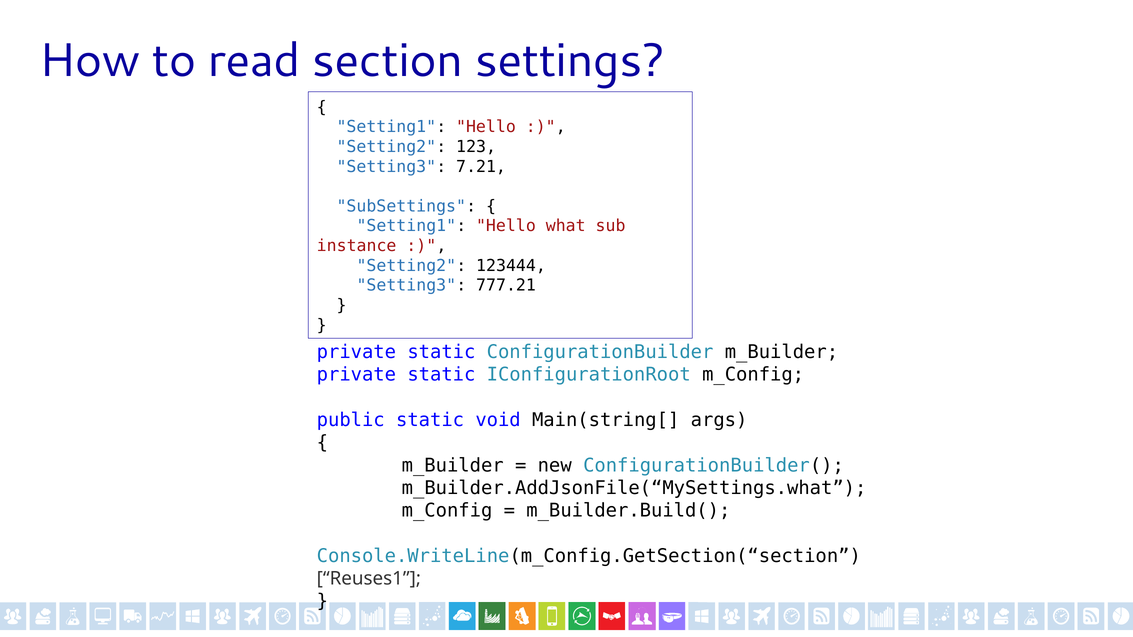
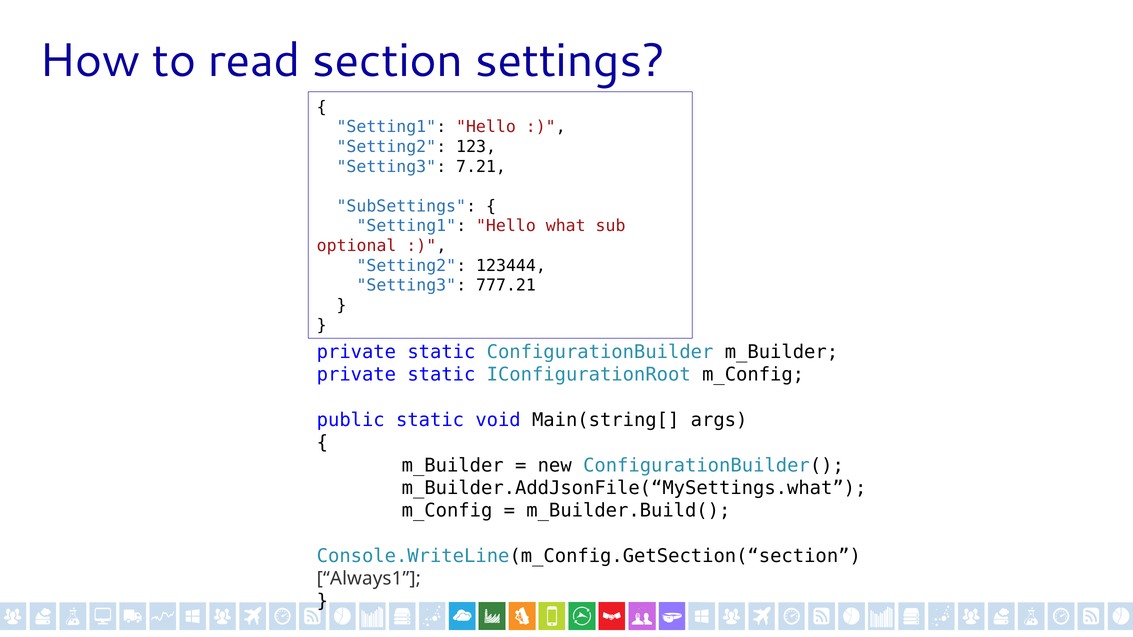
instance: instance -> optional (357, 246)
Reuses1: Reuses1 -> Always1 (369, 579)
